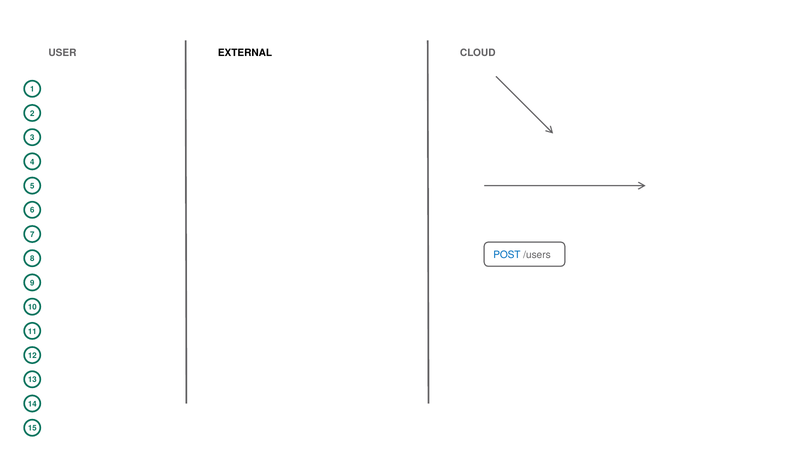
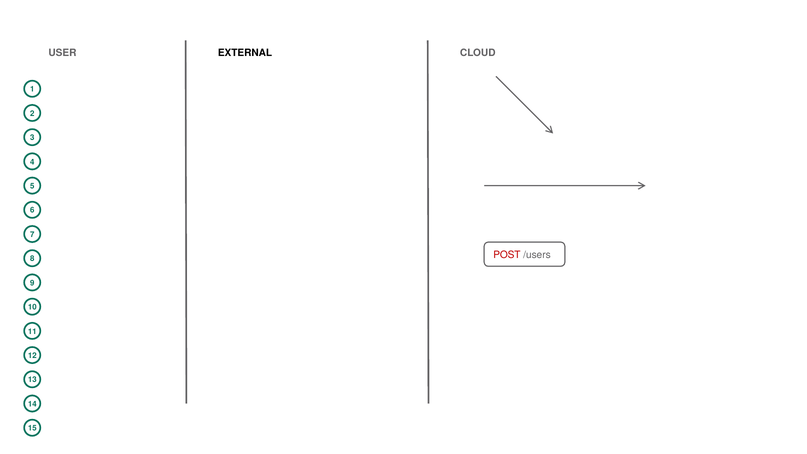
POST colour: blue -> red (507, 255)
